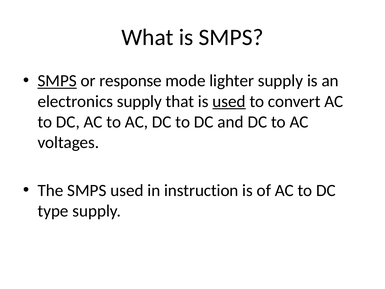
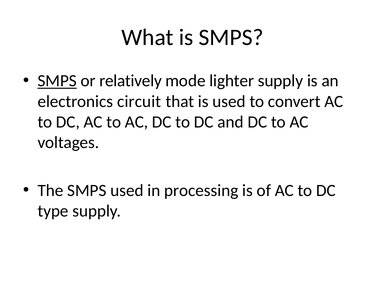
response: response -> relatively (131, 81)
electronics supply: supply -> circuit (139, 101)
used underline: present -> none (229, 101)
instruction: instruction -> processing (201, 190)
